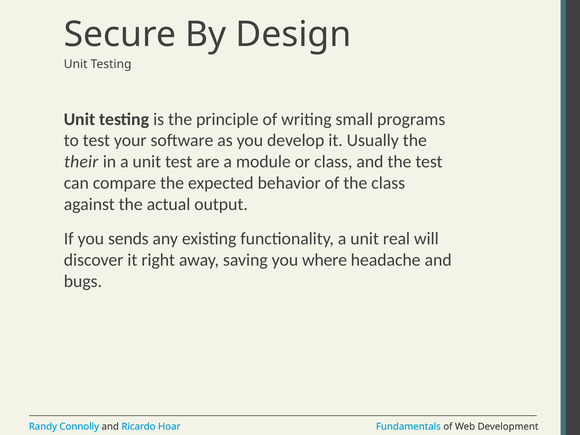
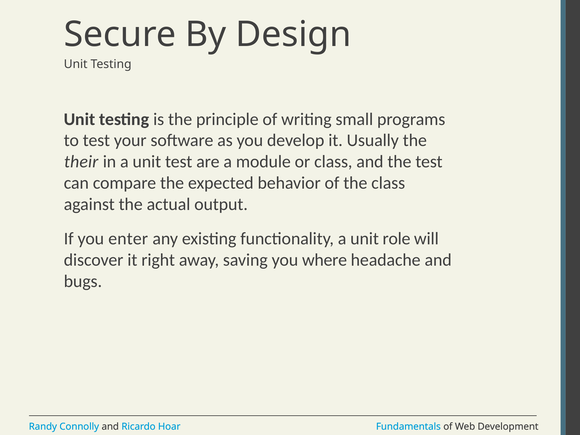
sends: sends -> enter (128, 239)
real: real -> role (396, 239)
